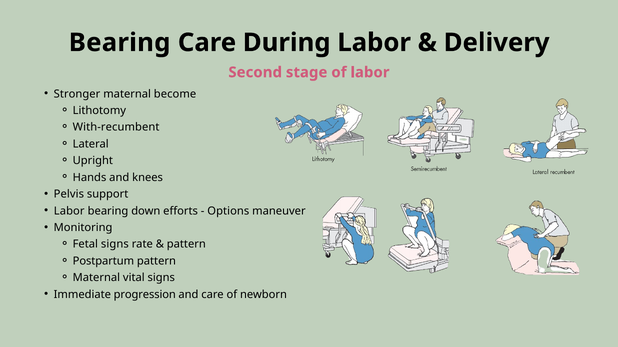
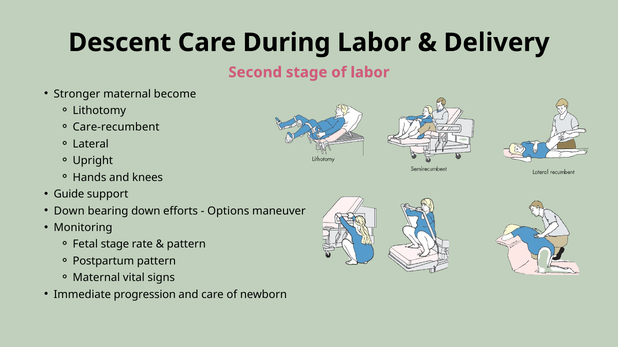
Bearing: Bearing -> Descent (120, 43)
With-recumbent: With-recumbent -> Care-recumbent (116, 128)
Pelvis: Pelvis -> Guide (69, 194)
Labor: Labor -> Down (69, 211)
Fetal signs: signs -> stage (115, 245)
